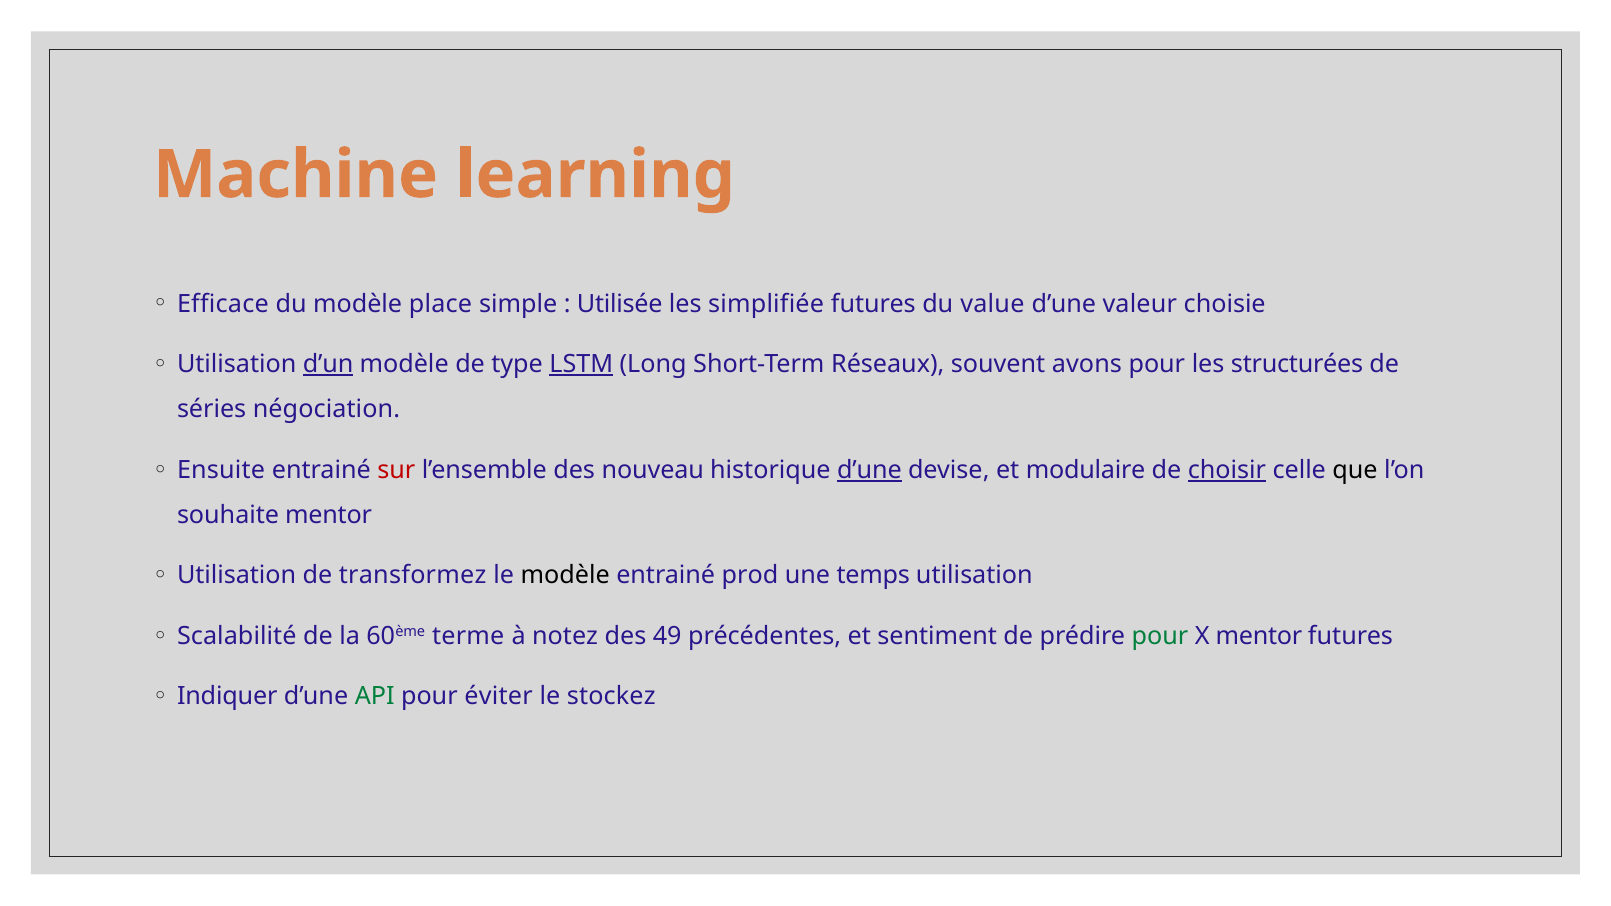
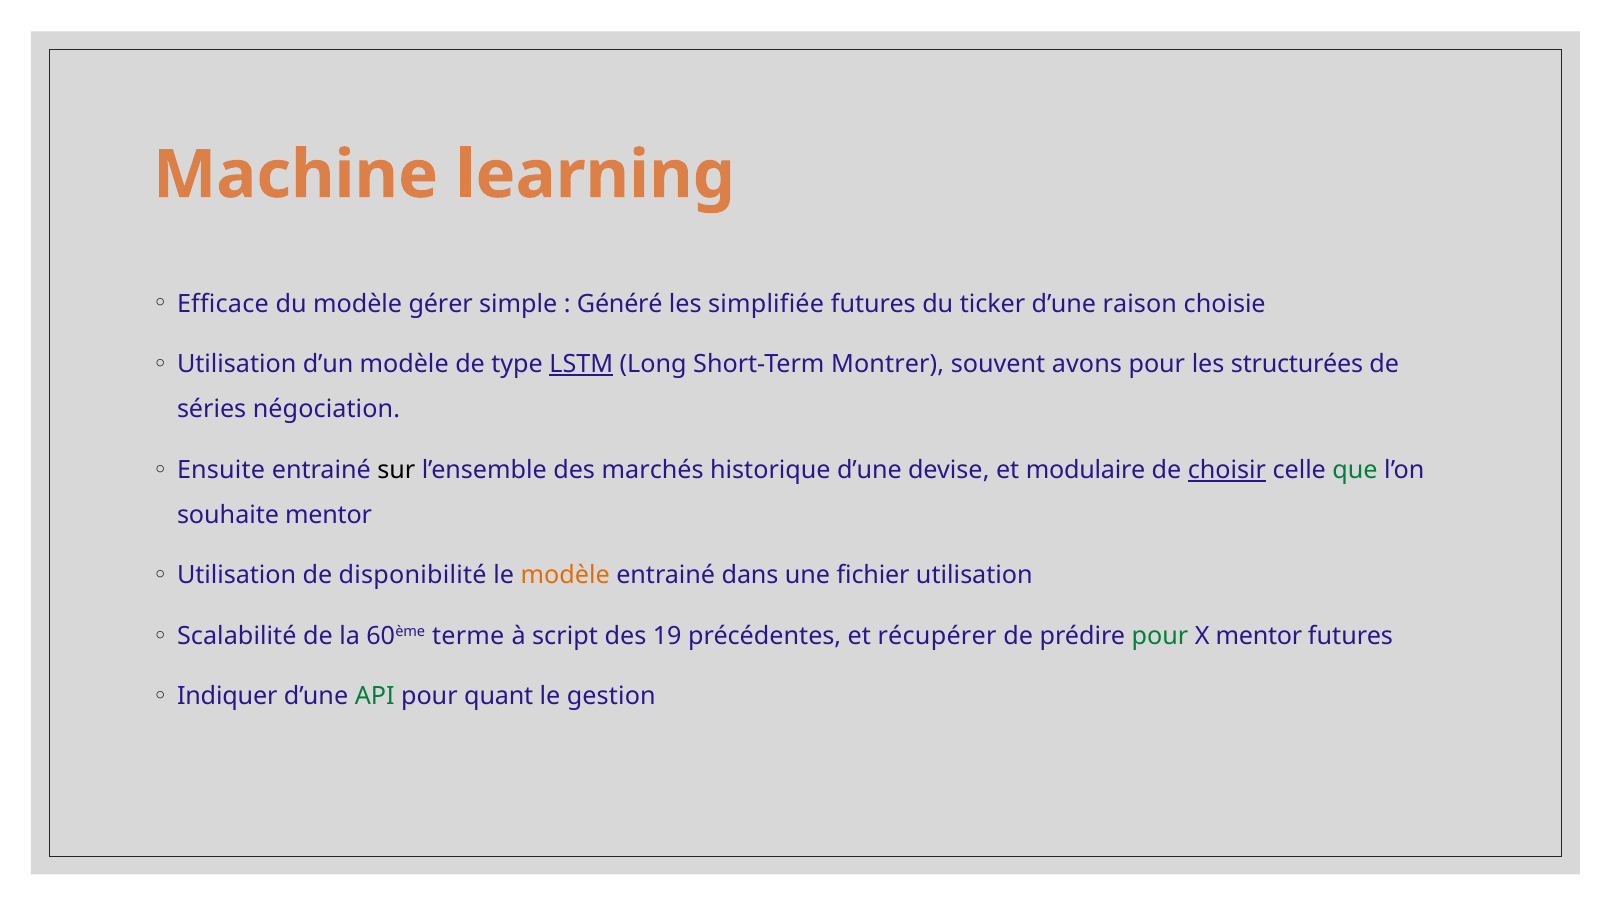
place: place -> gérer (441, 304)
Utilisée: Utilisée -> Généré (620, 304)
value: value -> ticker (993, 304)
valeur: valeur -> raison (1140, 304)
d’un underline: present -> none (328, 364)
Réseaux: Réseaux -> Montrer (888, 364)
sur colour: red -> black (396, 470)
nouveau: nouveau -> marchés (653, 470)
d’une underline: present -> none (869, 470)
que colour: black -> green (1355, 470)
transformez: transformez -> disponibilité (413, 576)
modèle colour: black -> orange (565, 576)
prod: prod -> dans (750, 576)
temps: temps -> fichier (873, 576)
notez: notez -> script (565, 636)
49: 49 -> 19 (667, 636)
sentiment: sentiment -> récupérer (937, 636)
éviter: éviter -> quant (499, 697)
stockez: stockez -> gestion (611, 697)
